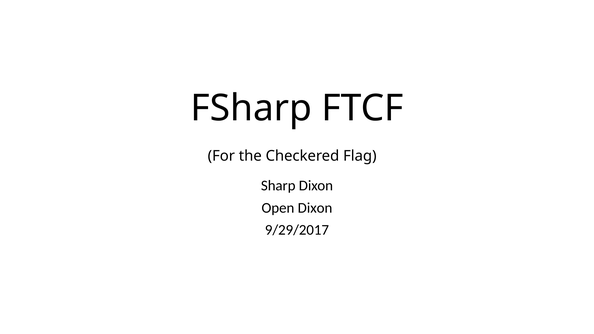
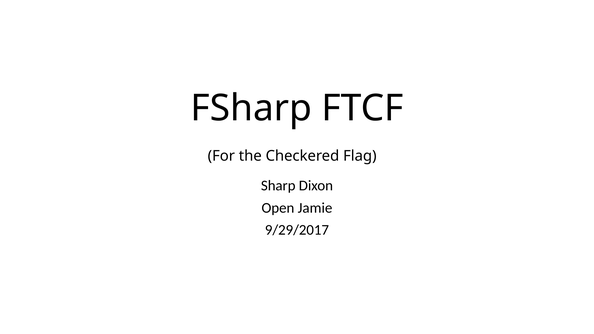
Open Dixon: Dixon -> Jamie (315, 208)
